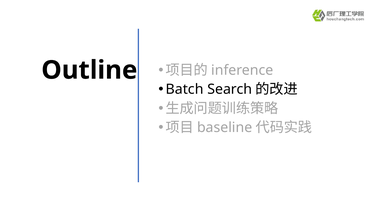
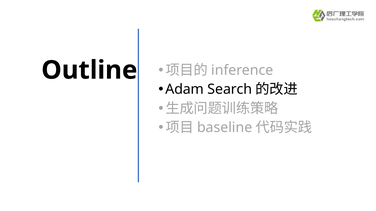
Batch: Batch -> Adam (185, 89)
